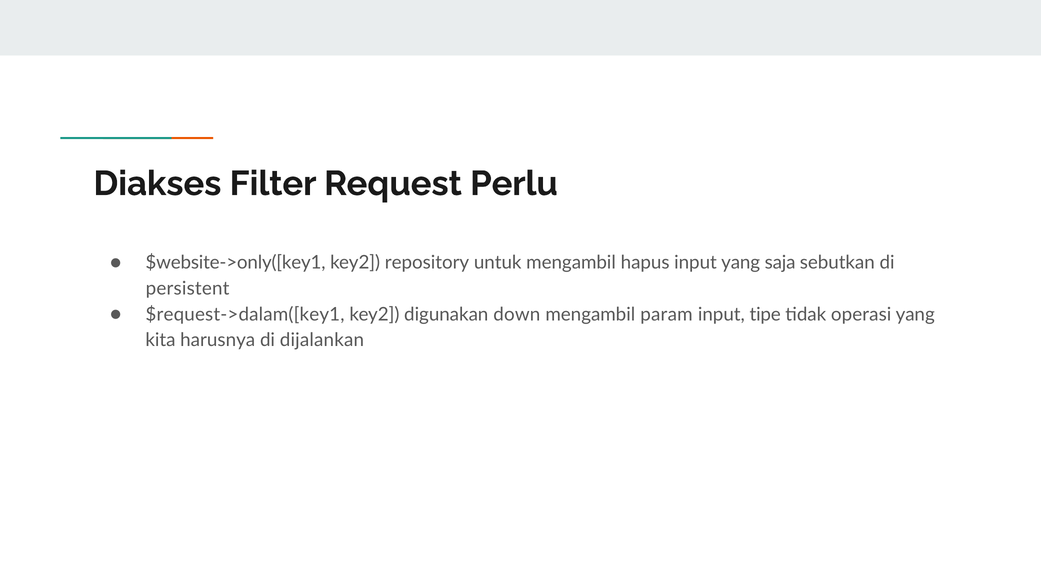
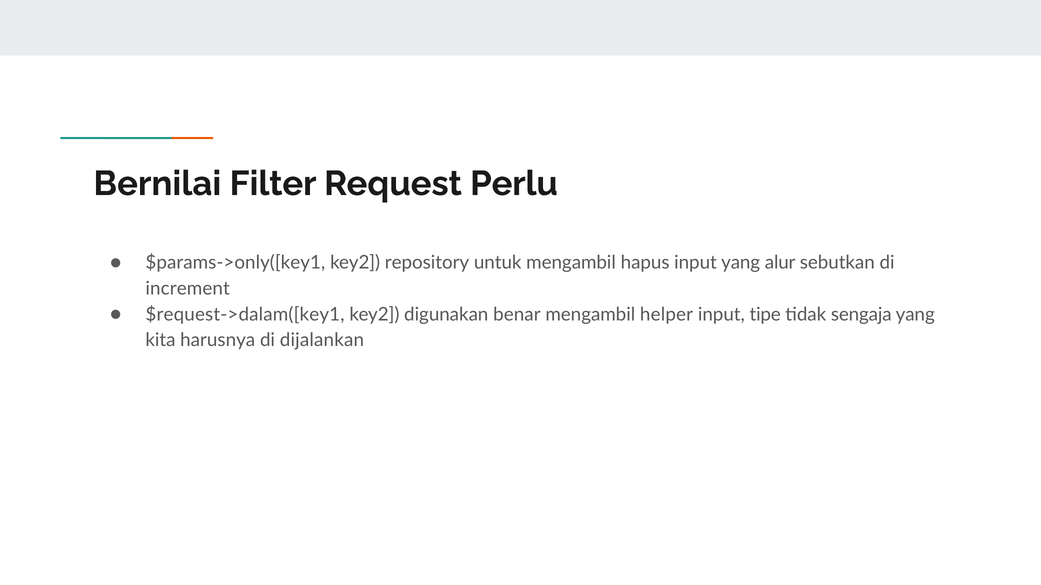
Diakses: Diakses -> Bernilai (157, 184)
$website->only([key1: $website->only([key1 -> $params->only([key1 (235, 263)
saja: saja -> alur (780, 263)
persistent: persistent -> increment (188, 289)
down: down -> benar (517, 315)
param: param -> helper (667, 315)
operasi: operasi -> sengaja (861, 315)
